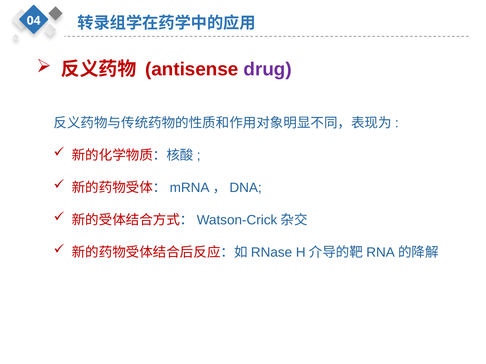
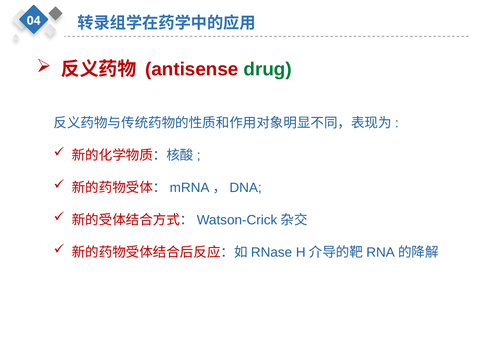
drug colour: purple -> green (268, 69)
